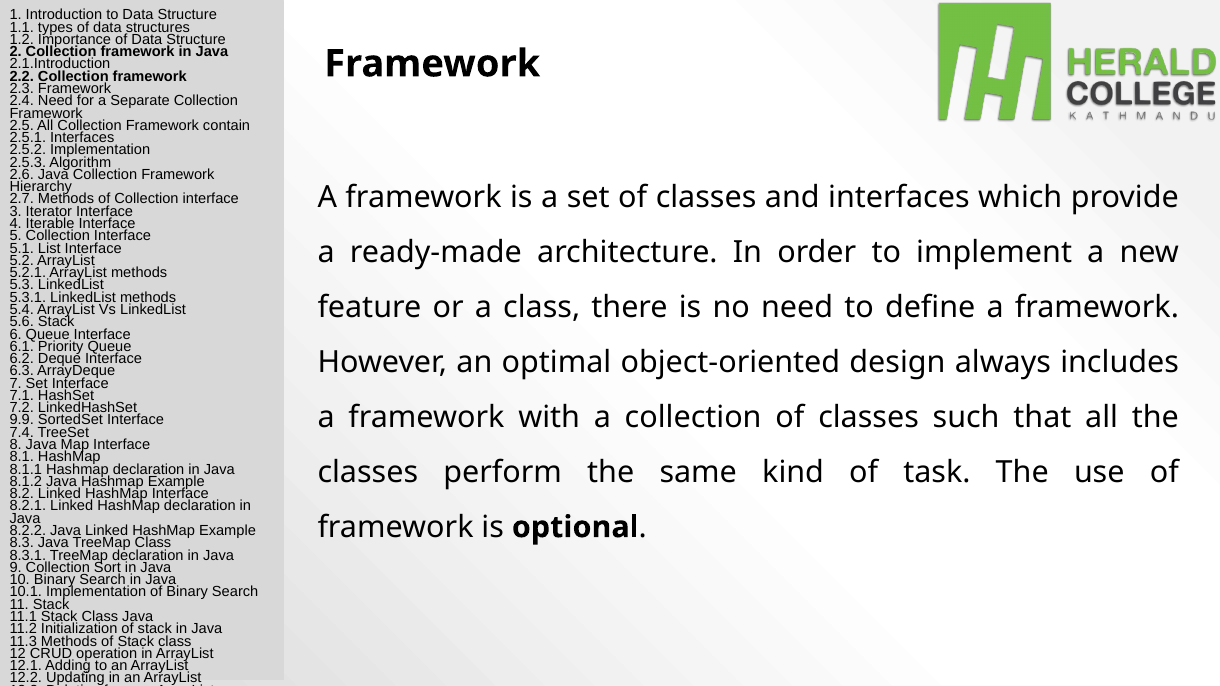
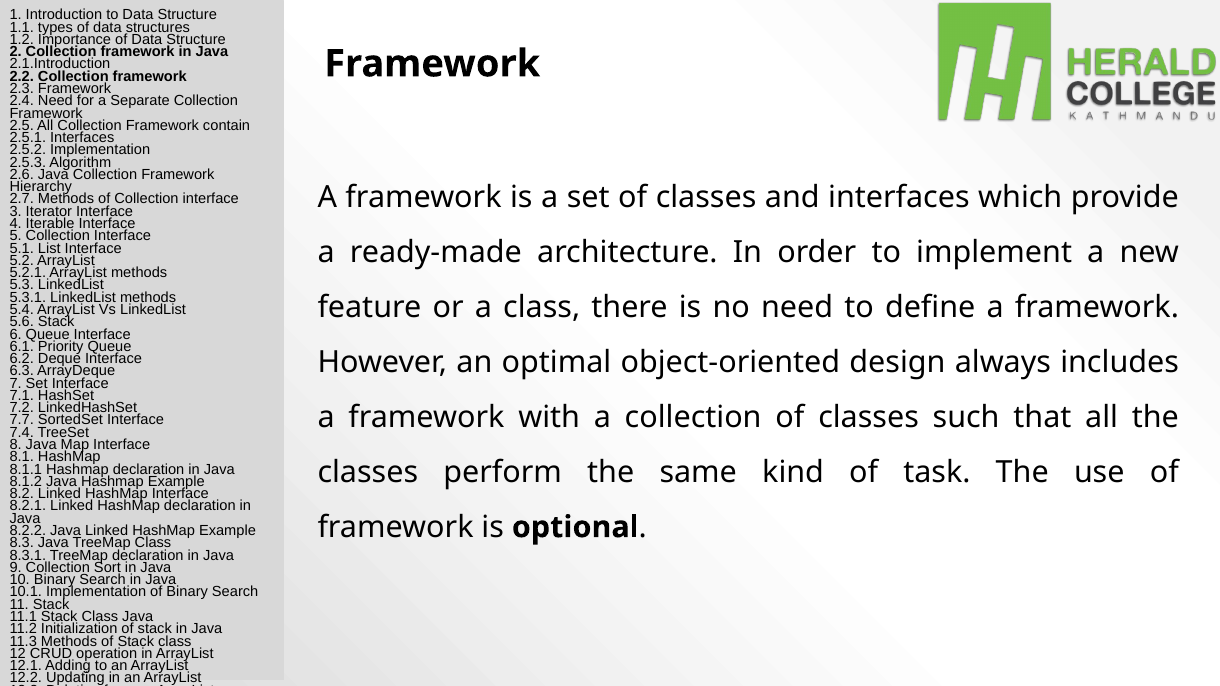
9.9: 9.9 -> 7.7 (22, 420)
